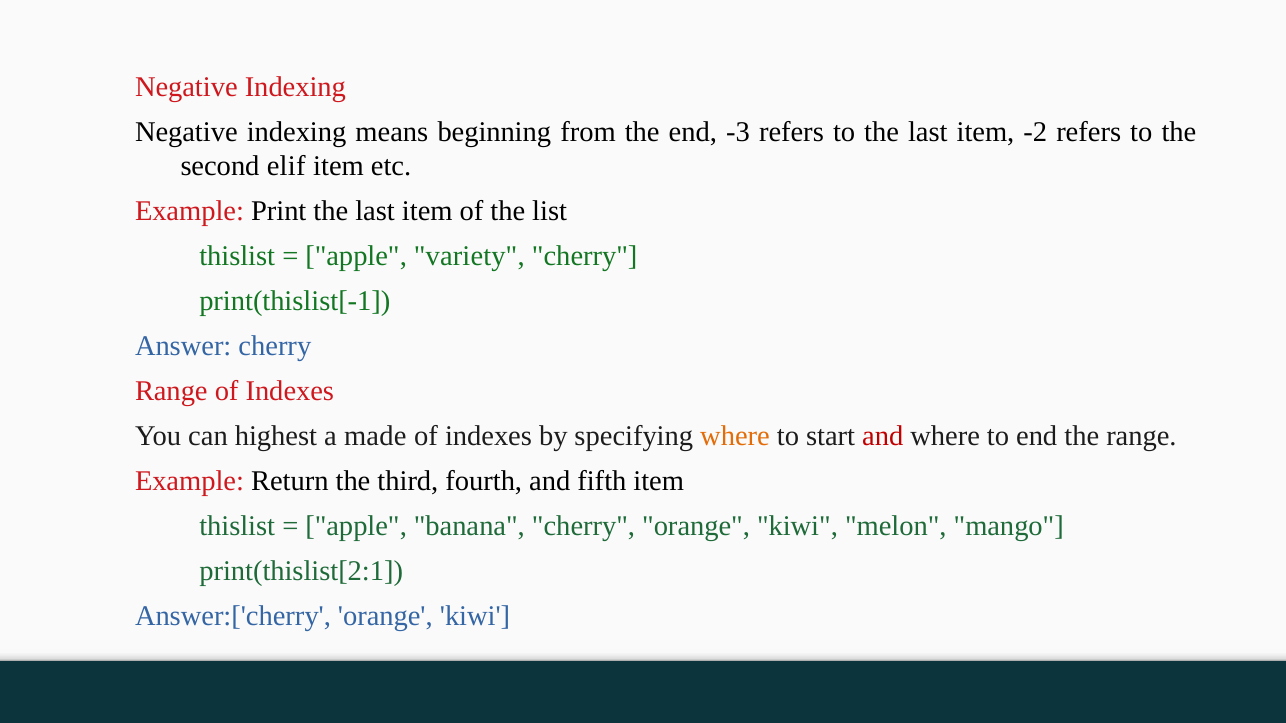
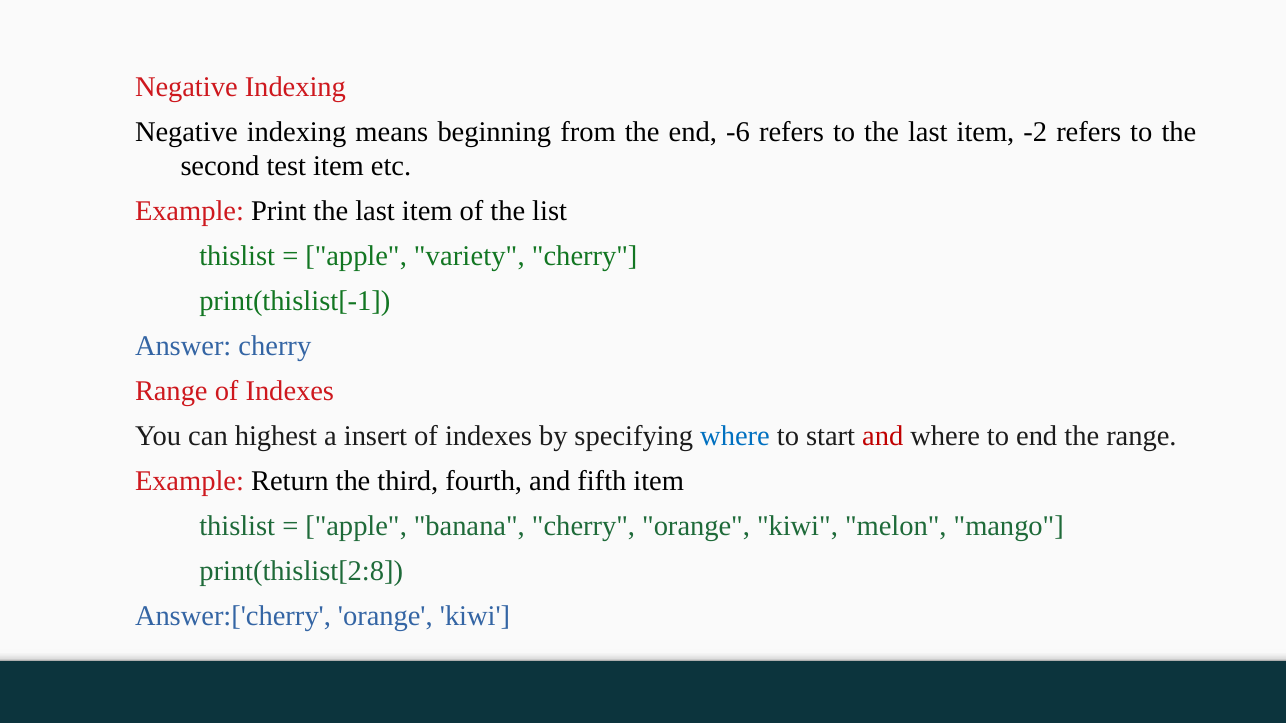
-3: -3 -> -6 (738, 132)
elif: elif -> test (286, 166)
made: made -> insert (375, 436)
where colour: orange -> blue (735, 436)
print(thislist[2:1: print(thislist[2:1 -> print(thislist[2:8 (301, 571)
